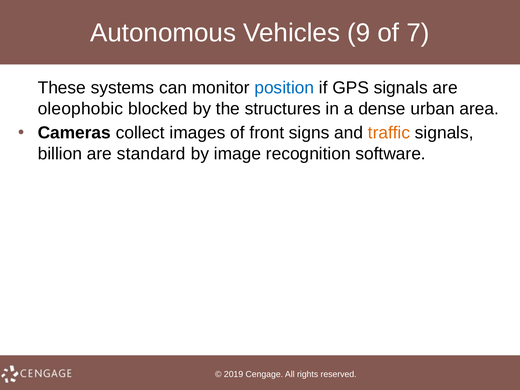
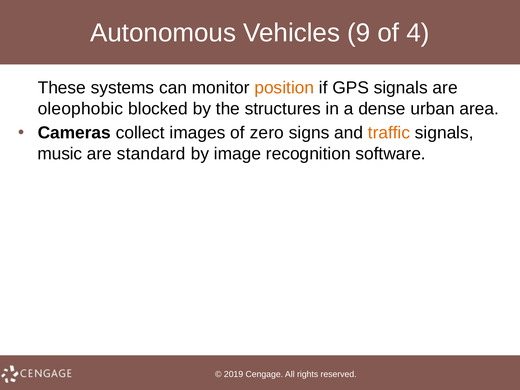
7: 7 -> 4 (418, 33)
position colour: blue -> orange (284, 88)
front: front -> zero (267, 133)
billion: billion -> music (60, 154)
